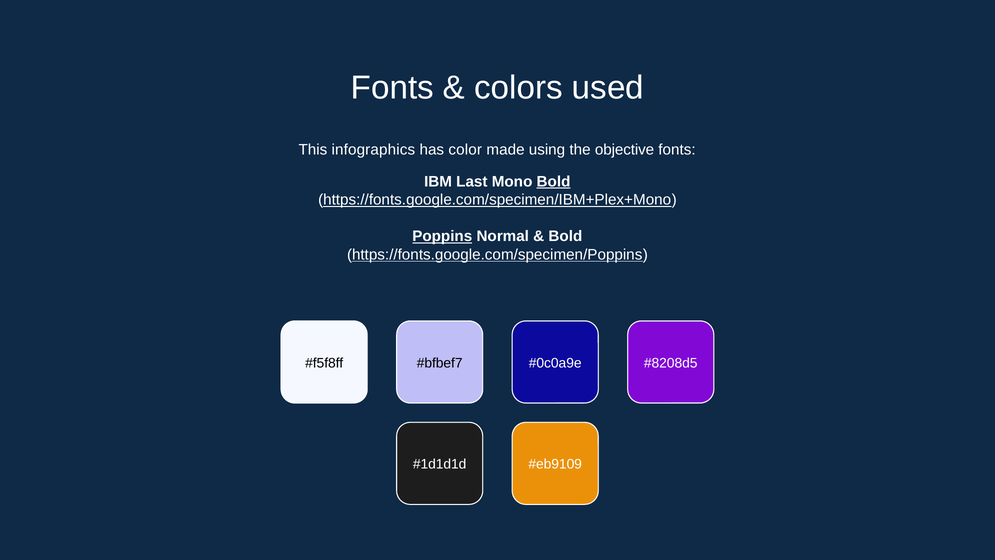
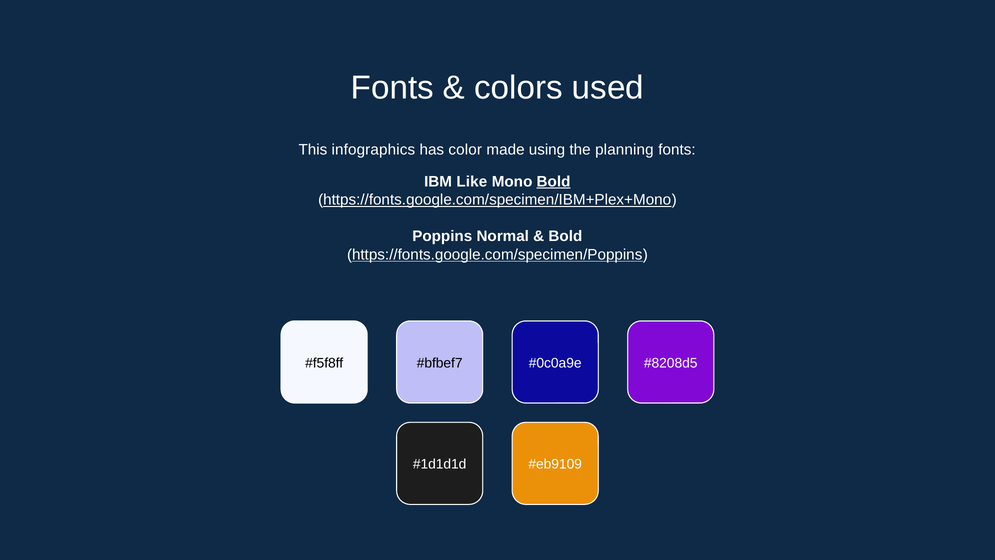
objective: objective -> planning (624, 149)
Last: Last -> Like (472, 181)
Poppins underline: present -> none (442, 236)
